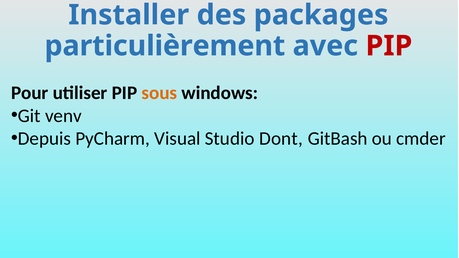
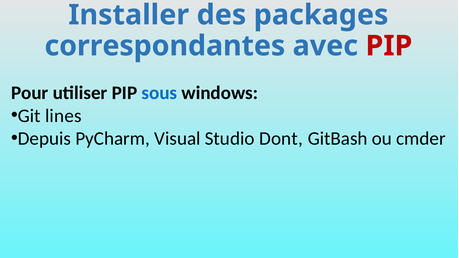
particulièrement: particulièrement -> correspondantes (165, 46)
sous colour: orange -> blue (159, 93)
venv: venv -> lines (63, 116)
